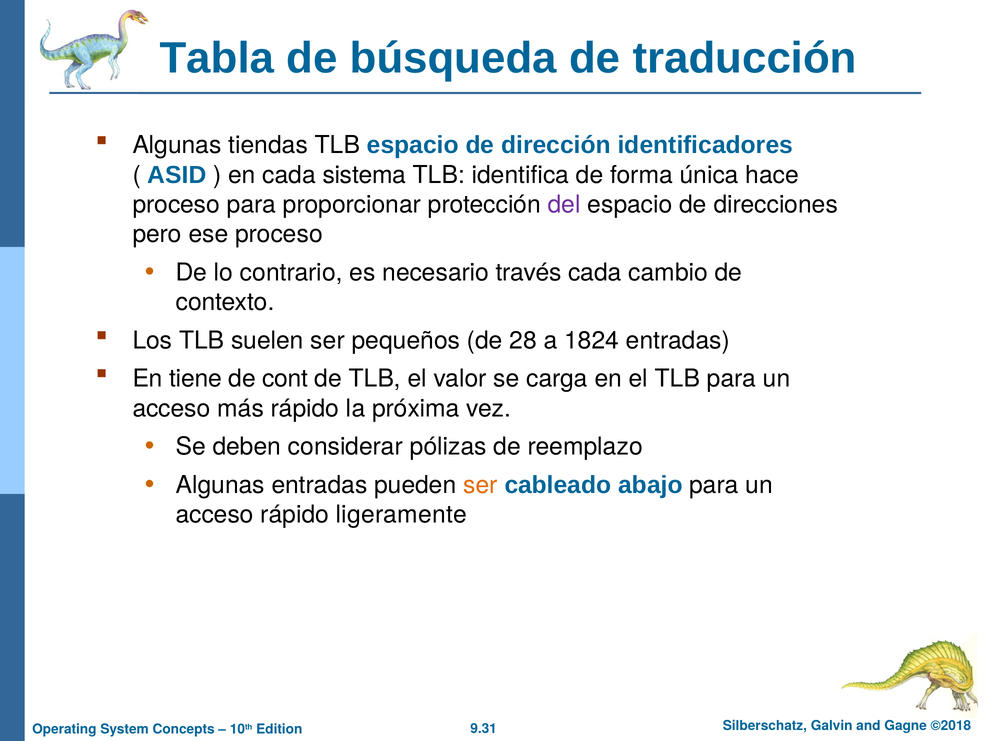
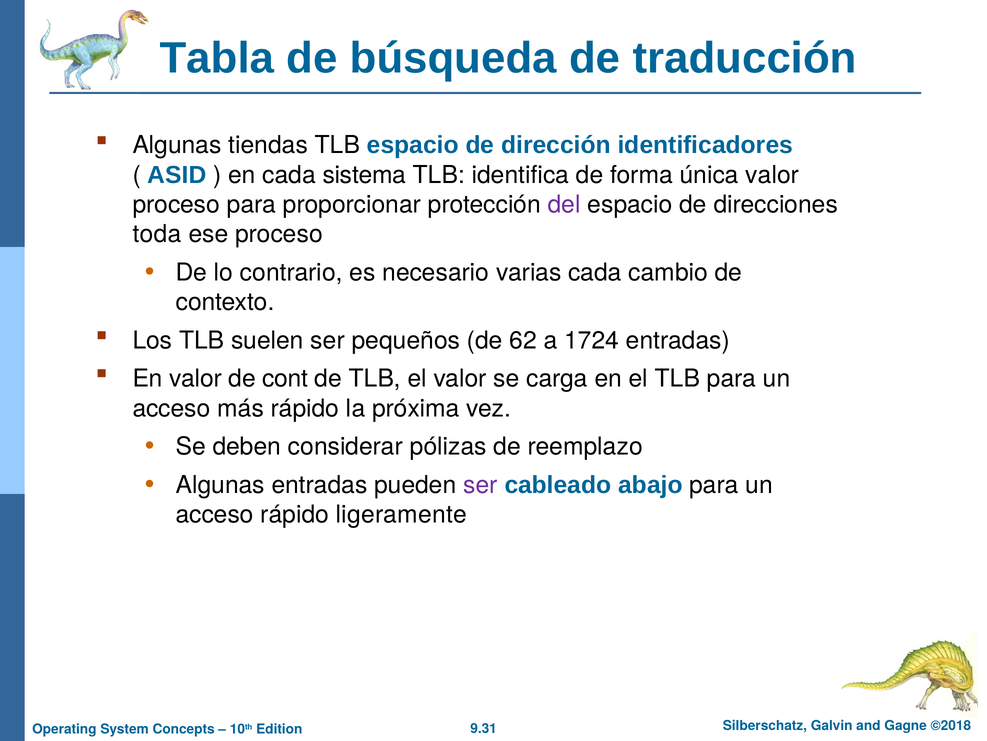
única hace: hace -> valor (772, 175)
pero: pero -> toda (157, 234)
través: través -> varias (529, 272)
28: 28 -> 62 (523, 340)
1824: 1824 -> 1724 (592, 340)
En tiene: tiene -> valor (196, 378)
ser colour: orange -> purple (480, 484)
